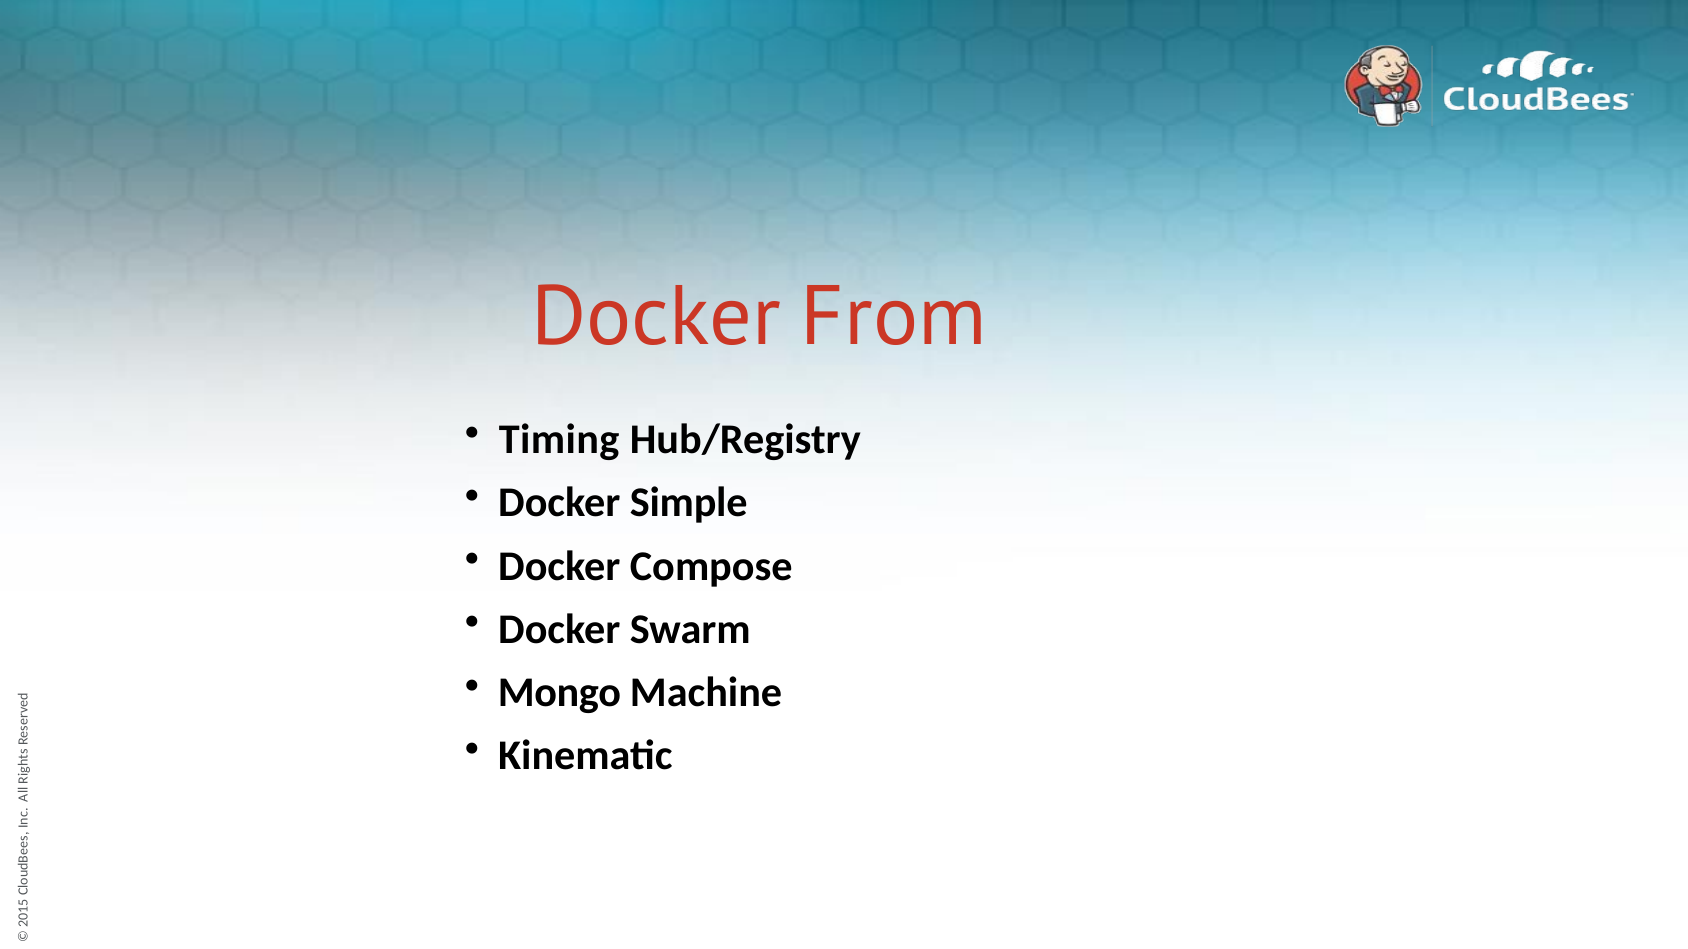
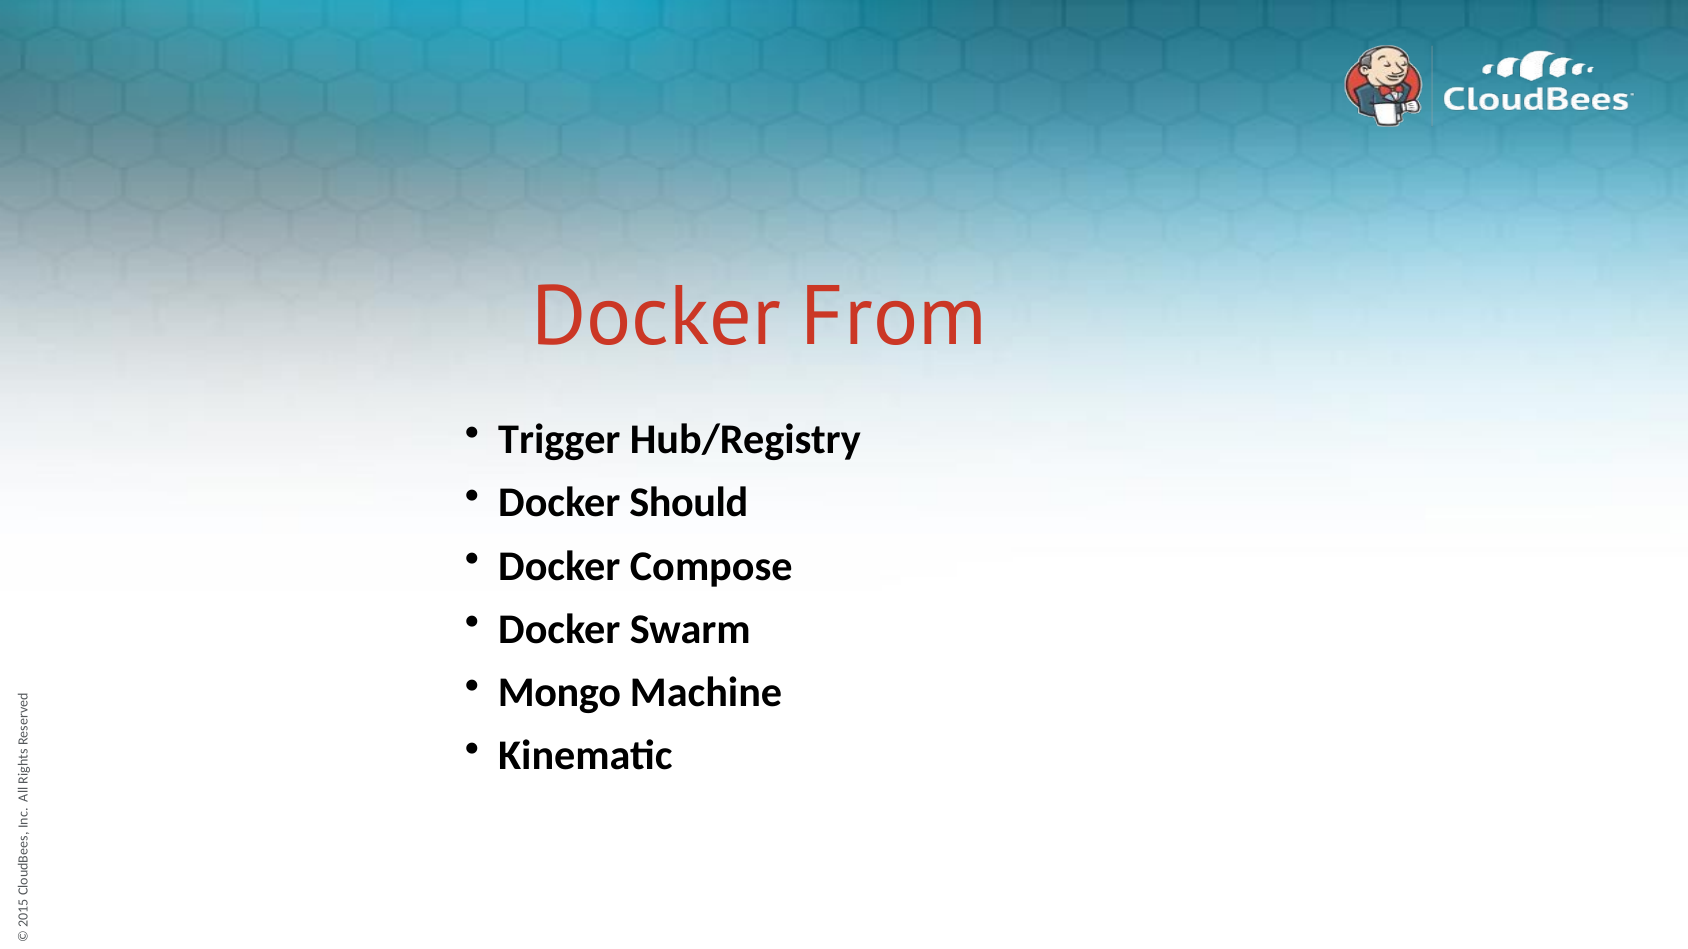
Timing: Timing -> Trigger (559, 440)
Simple: Simple -> Should (689, 503)
